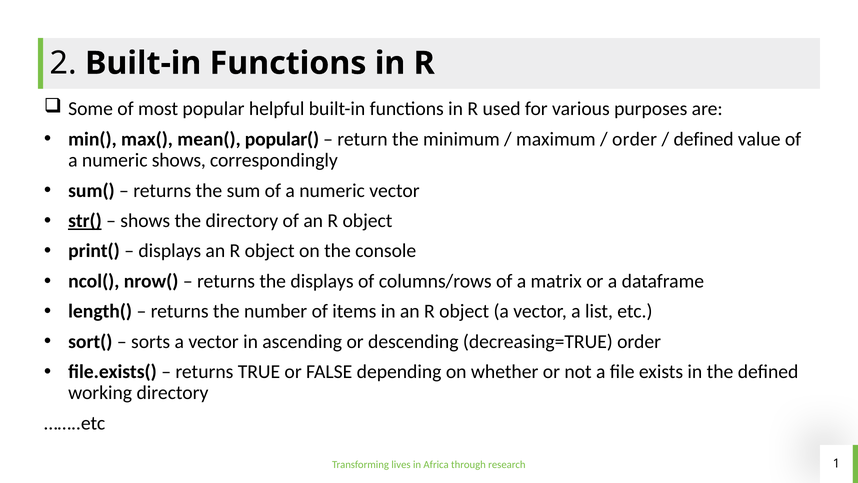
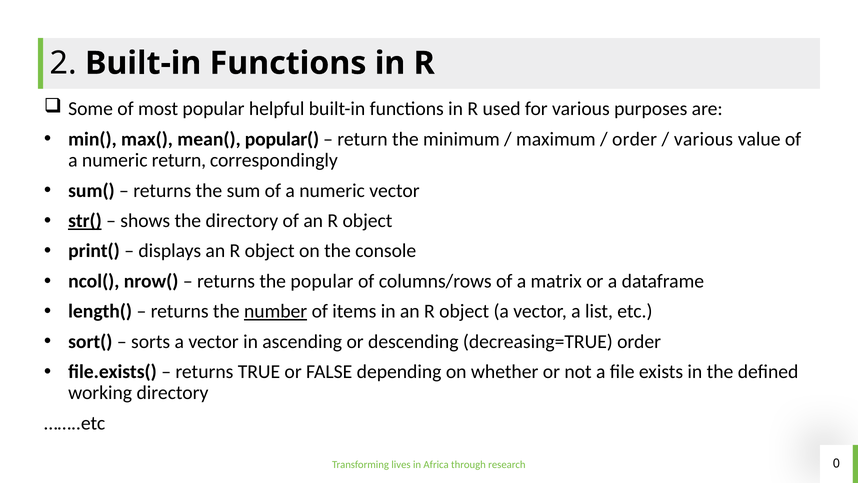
defined: defined -> various (703, 139)
numeric shows: shows -> return (179, 160)
the displays: displays -> popular (322, 281)
number underline: none -> present (276, 311)
1: 1 -> 0 (836, 463)
